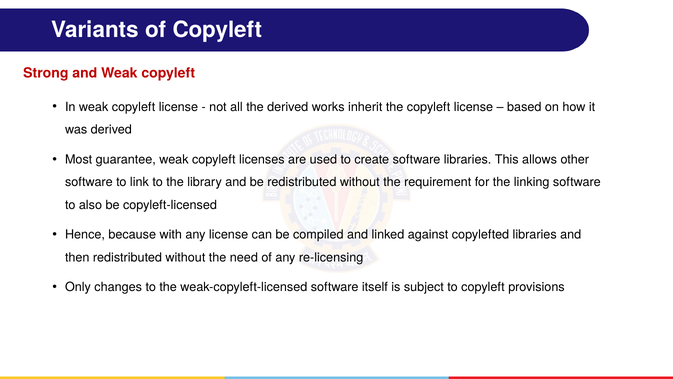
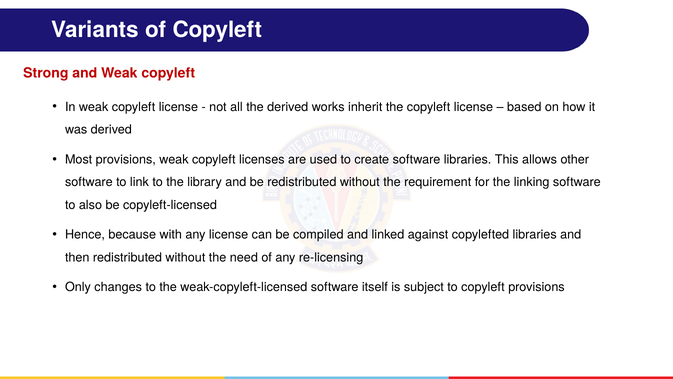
Most guarantee: guarantee -> provisions (126, 159)
